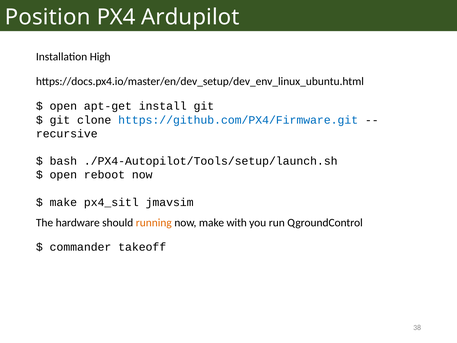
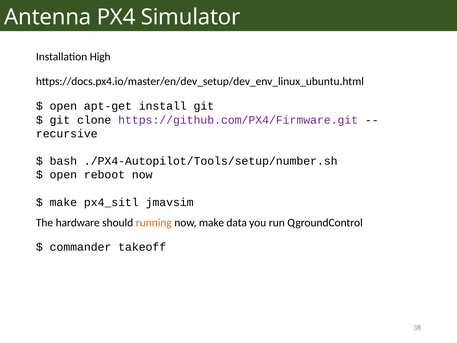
Position: Position -> Antenna (48, 17)
Ardupilot: Ardupilot -> Simulator (191, 17)
https://github.com/PX4/Firmware.git colour: blue -> purple (238, 120)
./PX4-Autopilot/Tools/setup/launch.sh: ./PX4-Autopilot/Tools/setup/launch.sh -> ./PX4-Autopilot/Tools/setup/number.sh (211, 161)
with: with -> data (237, 223)
